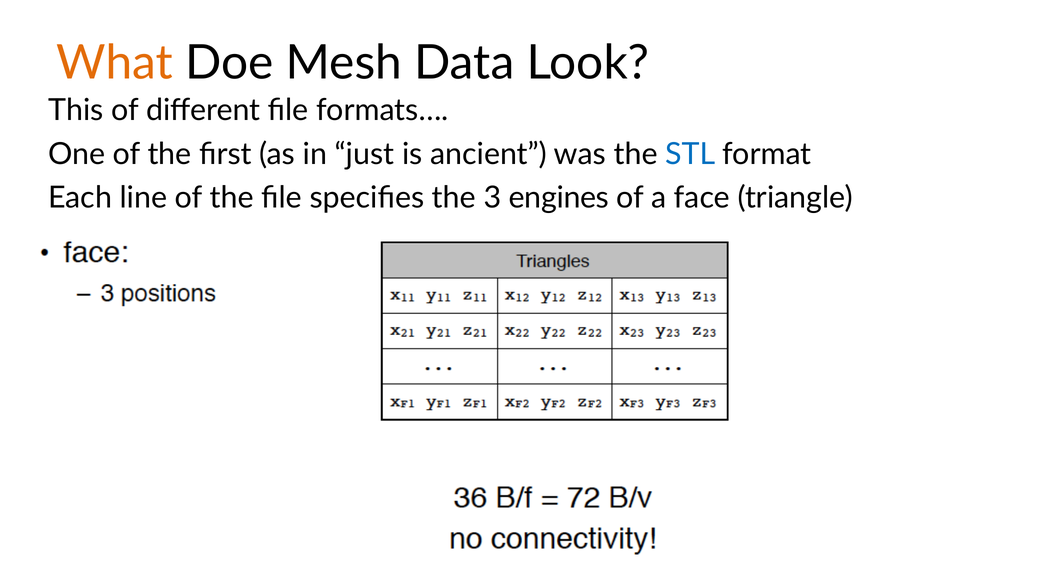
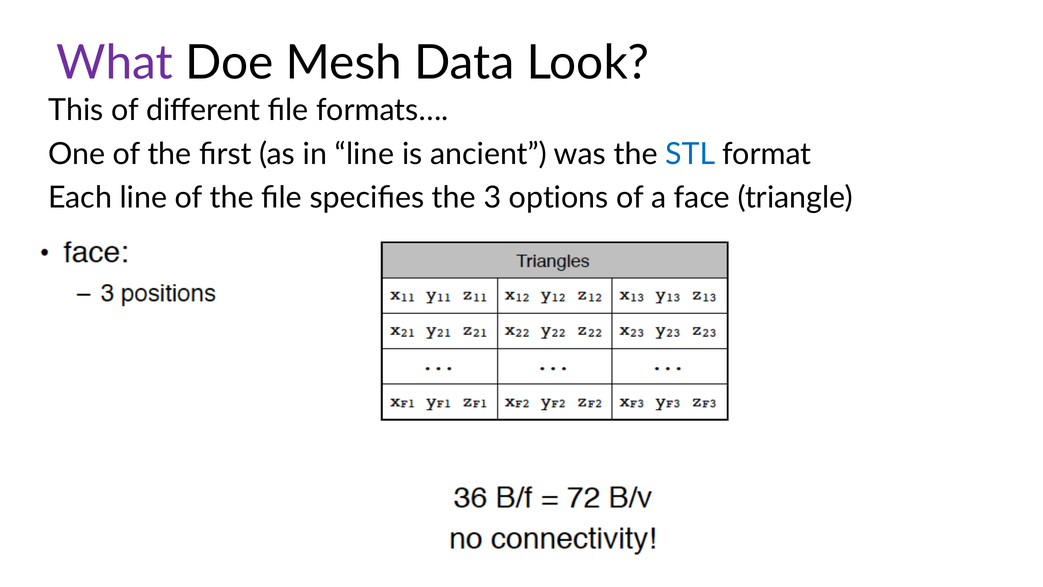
What colour: orange -> purple (115, 63)
in just: just -> line (364, 154)
engines: engines -> options (559, 198)
